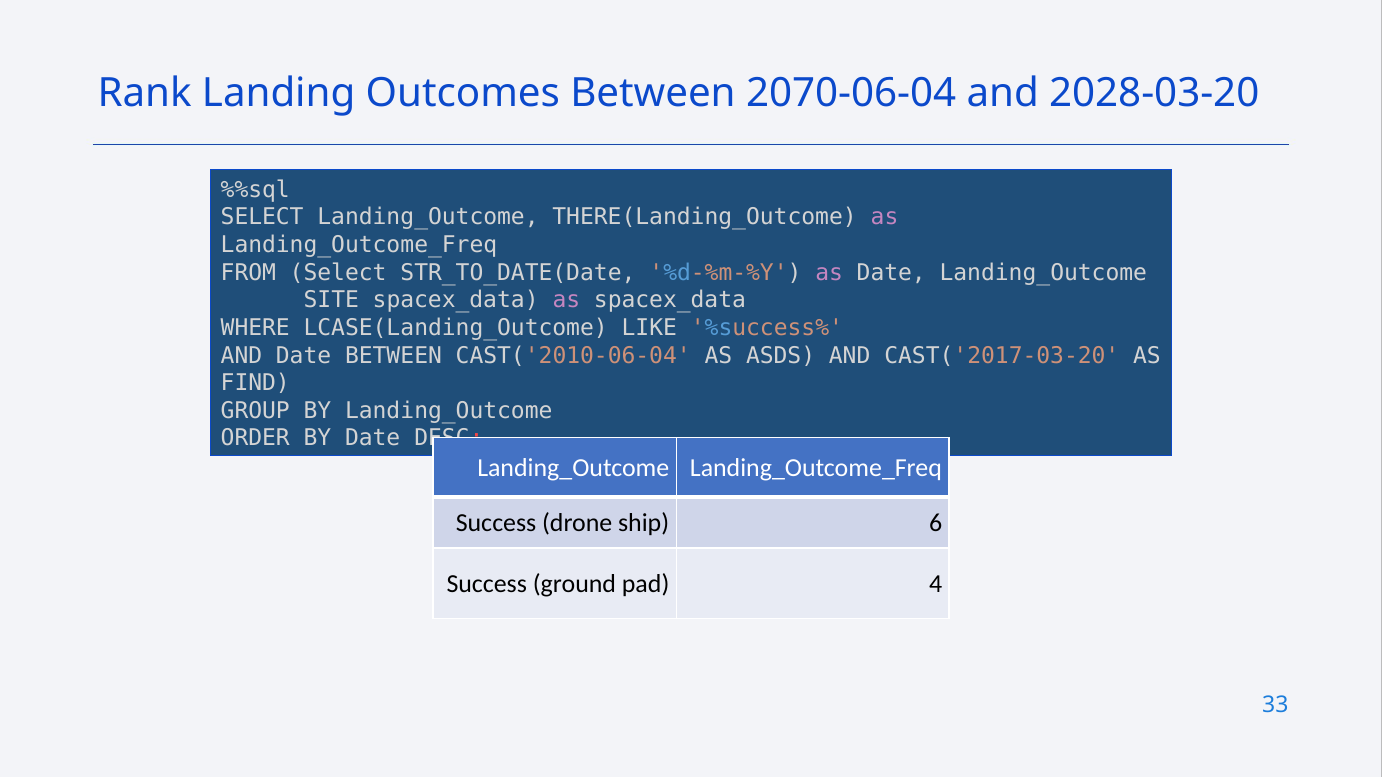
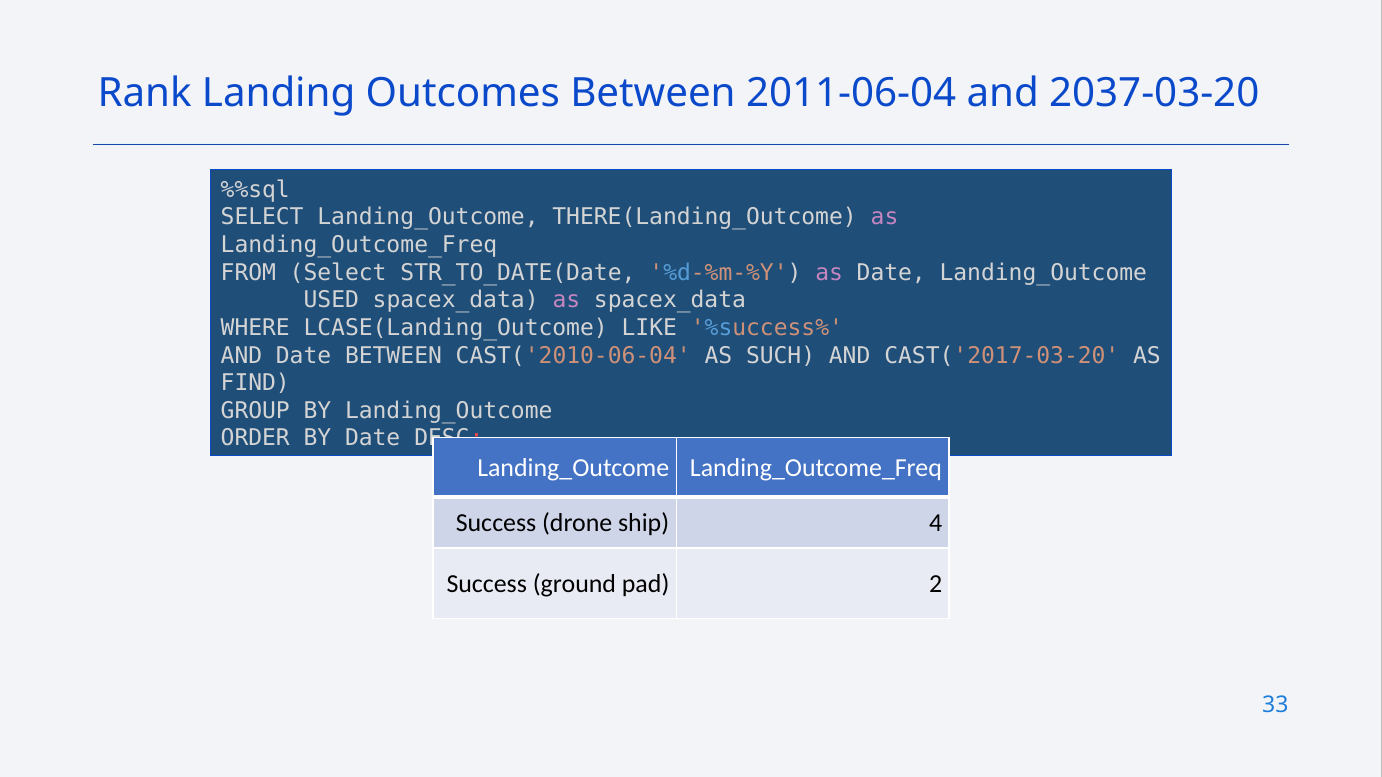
2070-06-04: 2070-06-04 -> 2011-06-04 (851, 94)
2028-03-20: 2028-03-20 -> 2037-03-20 (1154, 94)
SITE: SITE -> USED (331, 300)
ASDS: ASDS -> SUCH (781, 356)
6: 6 -> 4 (936, 523)
4: 4 -> 2 (936, 584)
